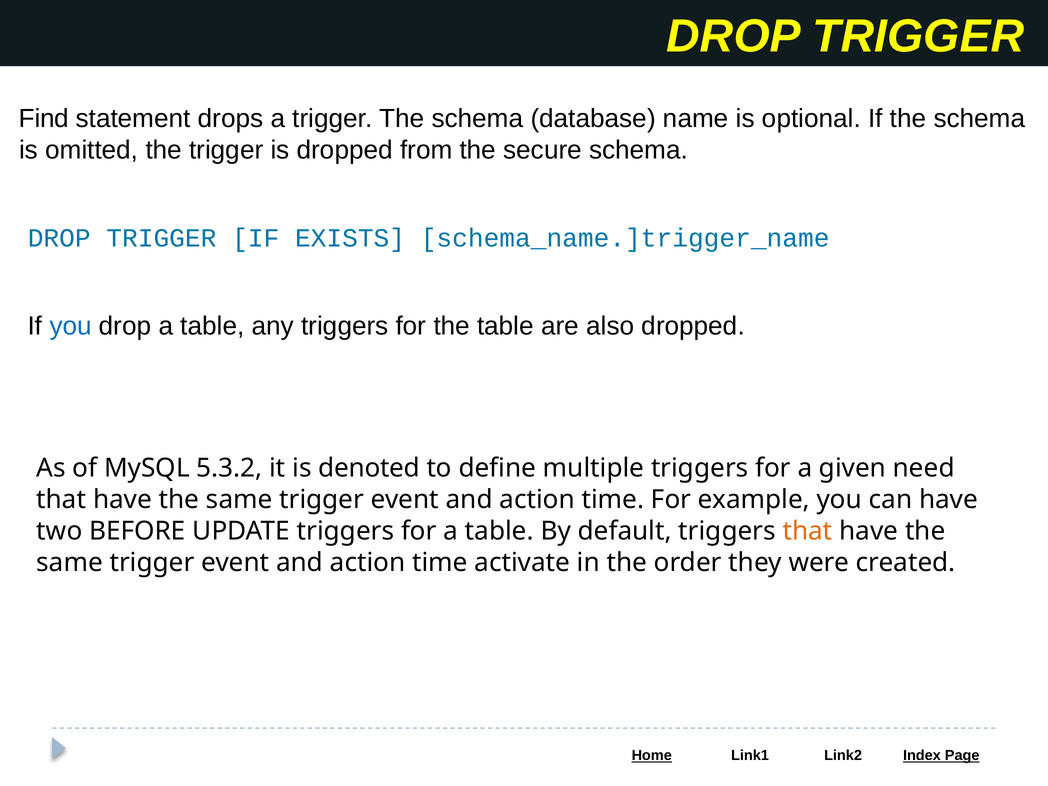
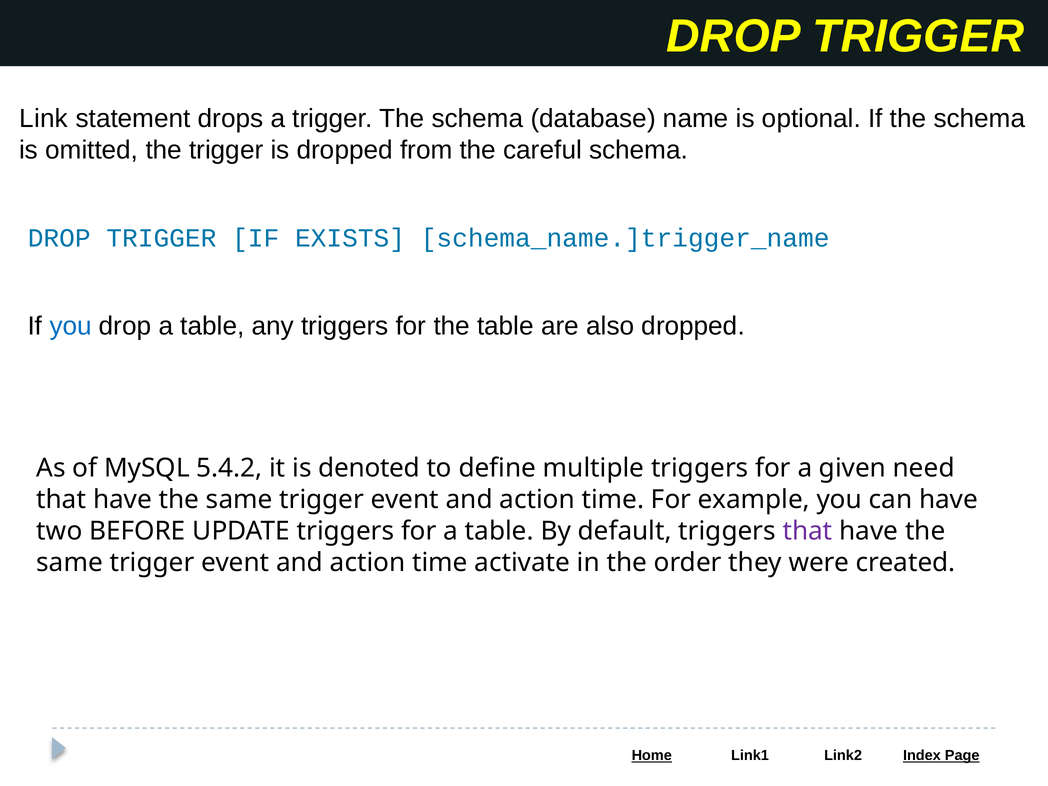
Find: Find -> Link (44, 119)
secure: secure -> careful (543, 150)
5.3.2: 5.3.2 -> 5.4.2 (229, 468)
that colour: orange -> purple (808, 531)
